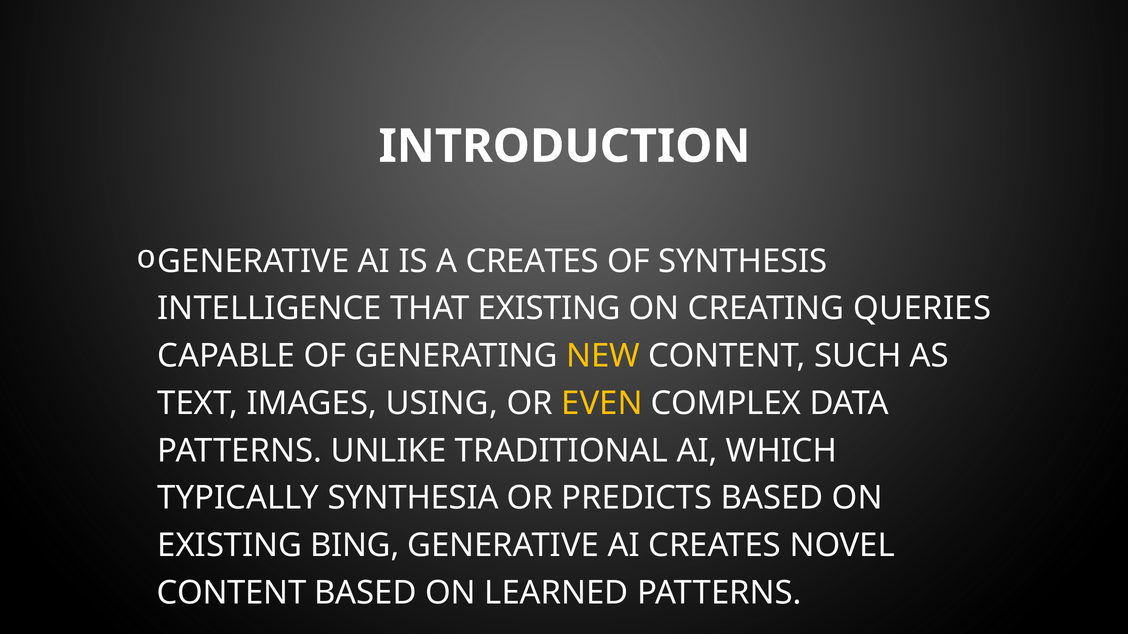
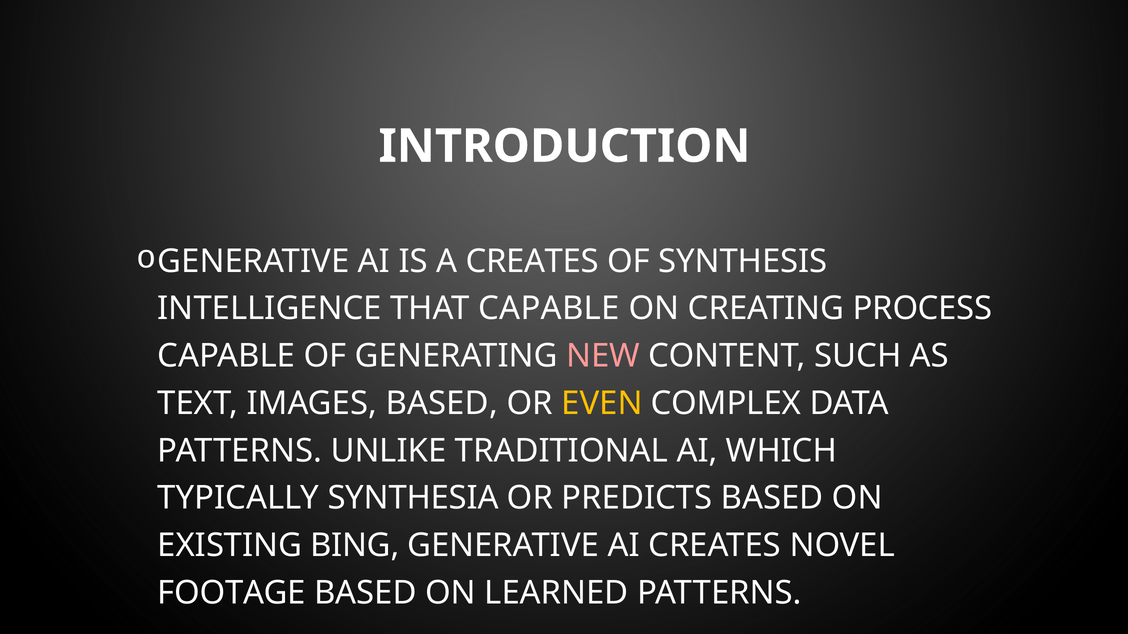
THAT EXISTING: EXISTING -> CAPABLE (549, 309)
QUERIES: QUERIES -> PROCESS (923, 309)
NEW colour: yellow -> pink (603, 356)
IMAGES USING: USING -> BASED (442, 404)
CONTENT: CONTENT -> FOOTAGE (232, 593)
